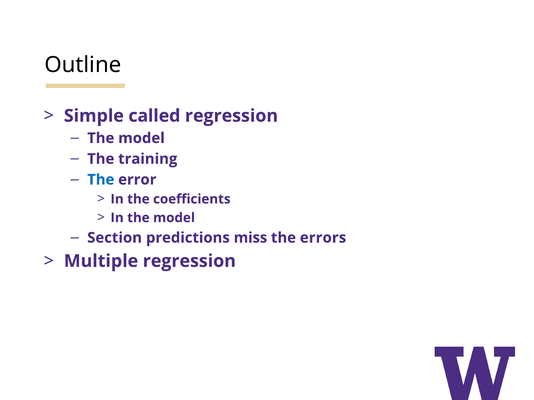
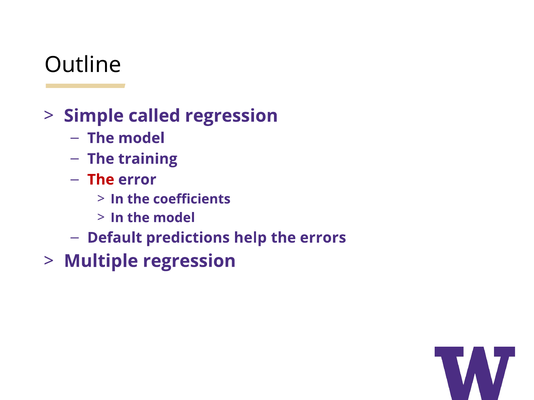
The colour: blue -> red (101, 180)
Section: Section -> Default (115, 238)
miss: miss -> help (250, 238)
